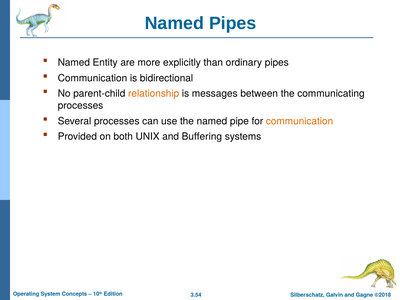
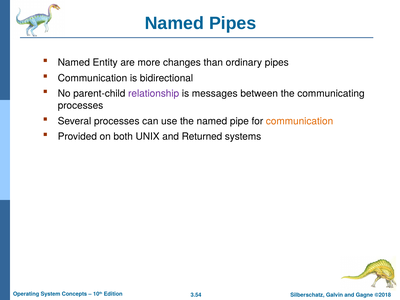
explicitly: explicitly -> changes (182, 63)
relationship colour: orange -> purple (154, 94)
Buffering: Buffering -> Returned (202, 137)
